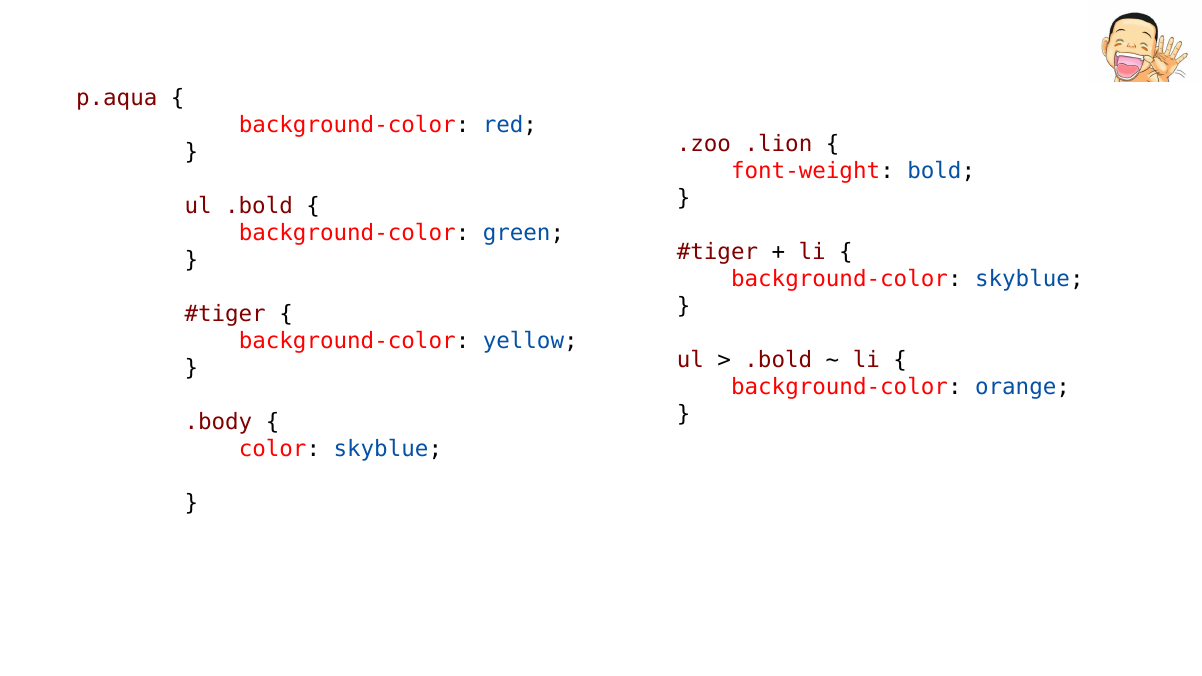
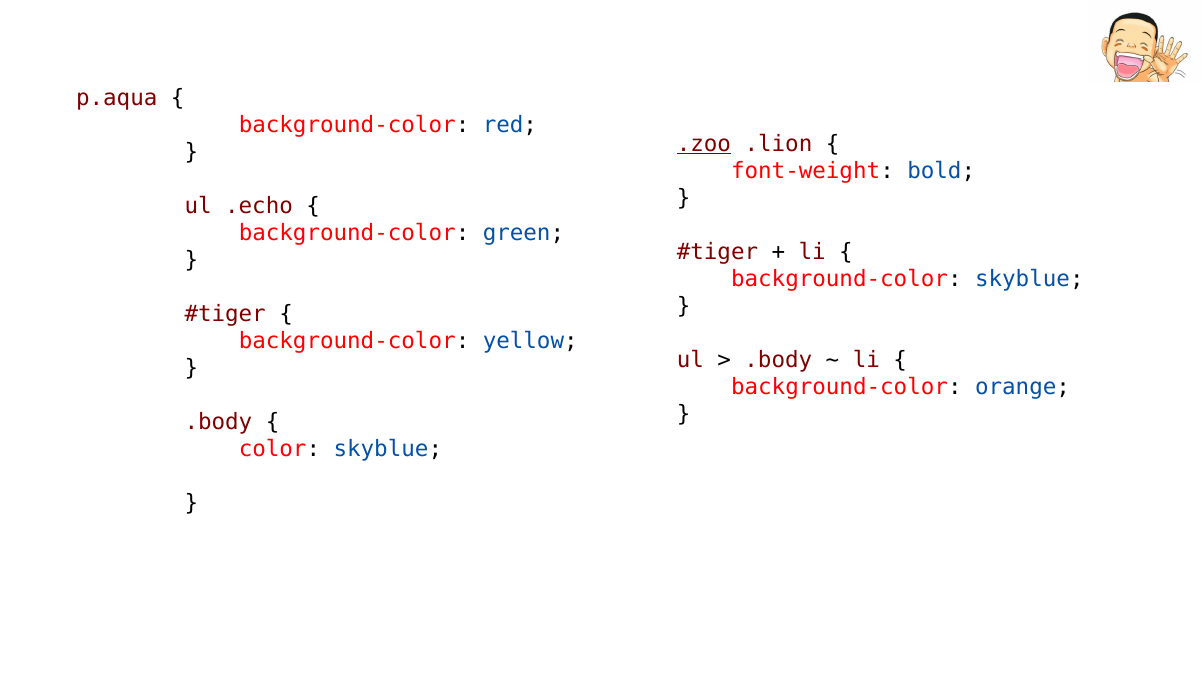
.zoo underline: none -> present (704, 144)
ul .bold: .bold -> .echo (259, 206)
.bold: .bold -> .body (778, 361)
